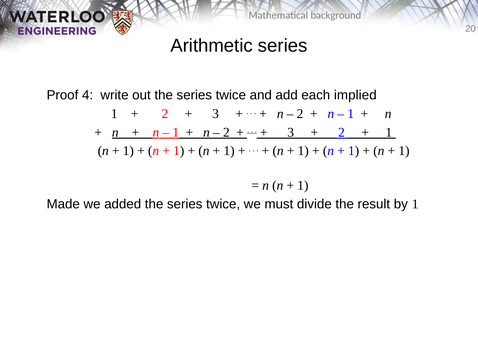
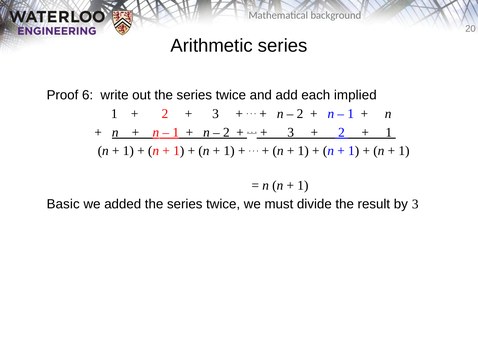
4: 4 -> 6 (88, 95)
Made: Made -> Basic (63, 204)
by 1: 1 -> 3 (415, 204)
